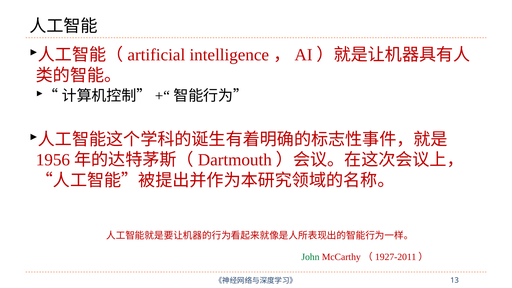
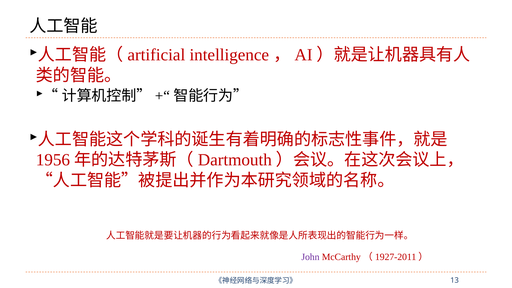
John colour: green -> purple (310, 257)
